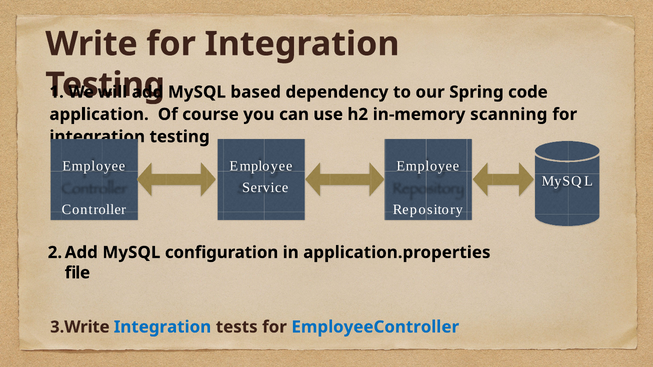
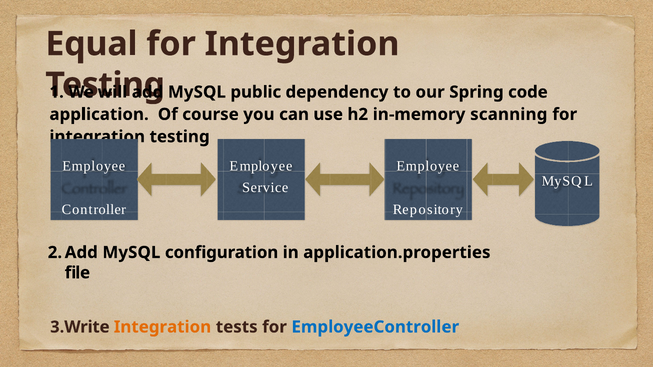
Write: Write -> Equal (92, 44)
based: based -> public (256, 92)
Integration colour: blue -> orange (162, 327)
